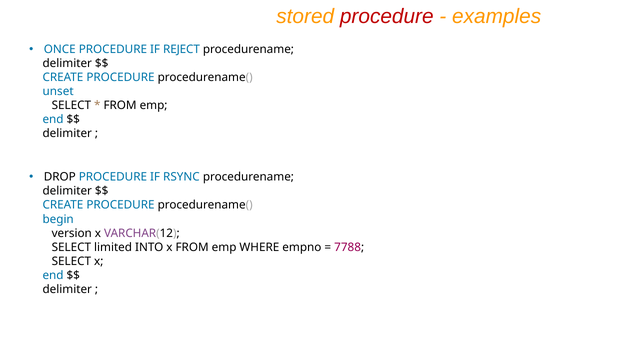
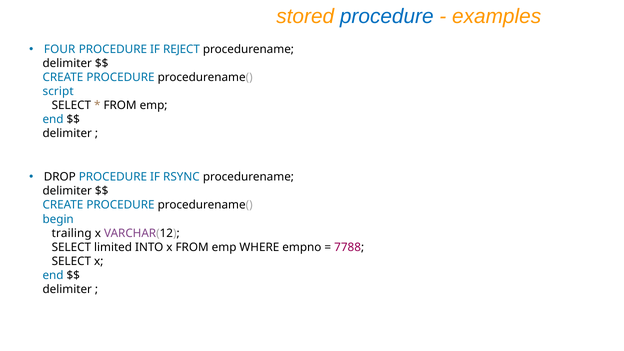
procedure colour: red -> blue (387, 16)
ONCE: ONCE -> FOUR (60, 49)
unset: unset -> script (58, 91)
version: version -> trailing (72, 233)
